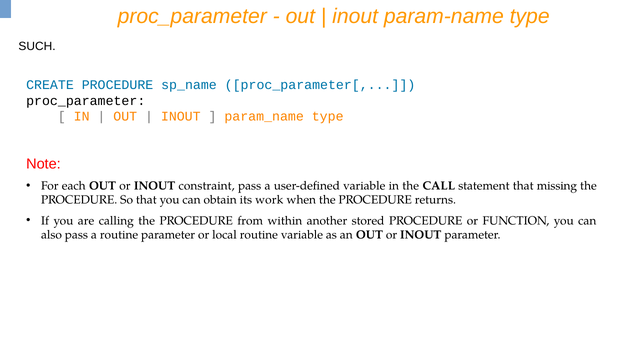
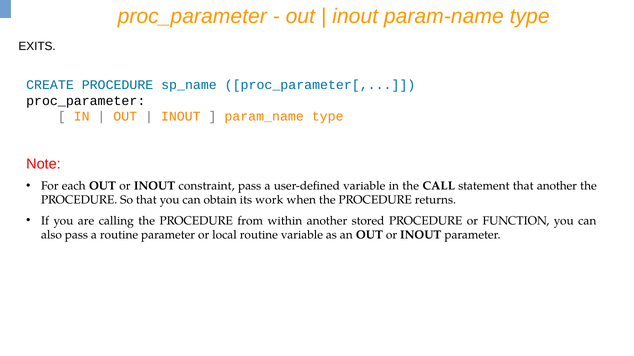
SUCH: SUCH -> EXITS (37, 46)
that missing: missing -> another (557, 186)
